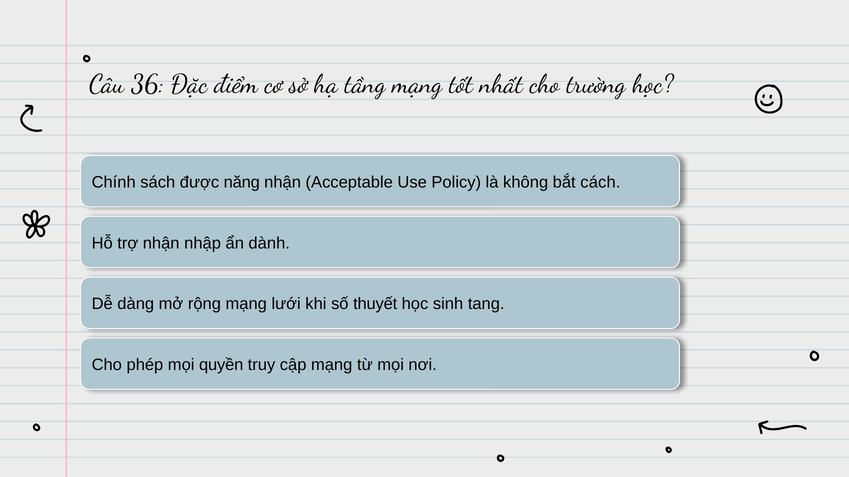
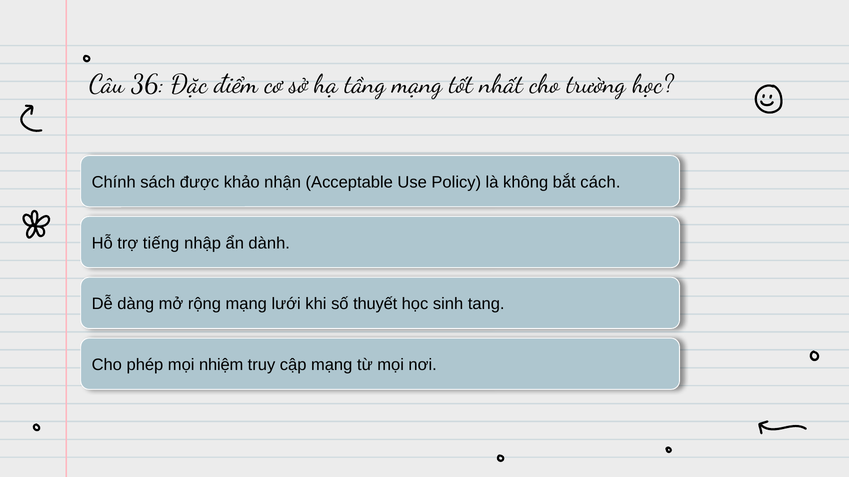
năng: năng -> khảo (242, 183)
trợ nhận: nhận -> tiếng (161, 243)
quyền: quyền -> nhiệm (221, 365)
